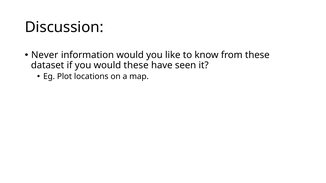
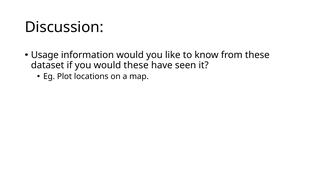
Never: Never -> Usage (45, 55)
